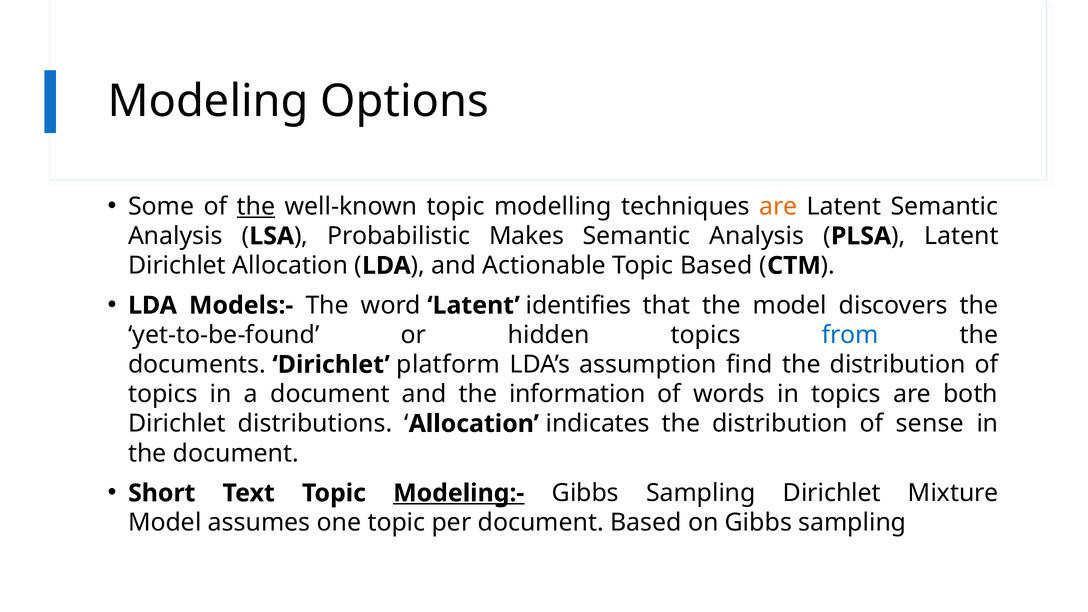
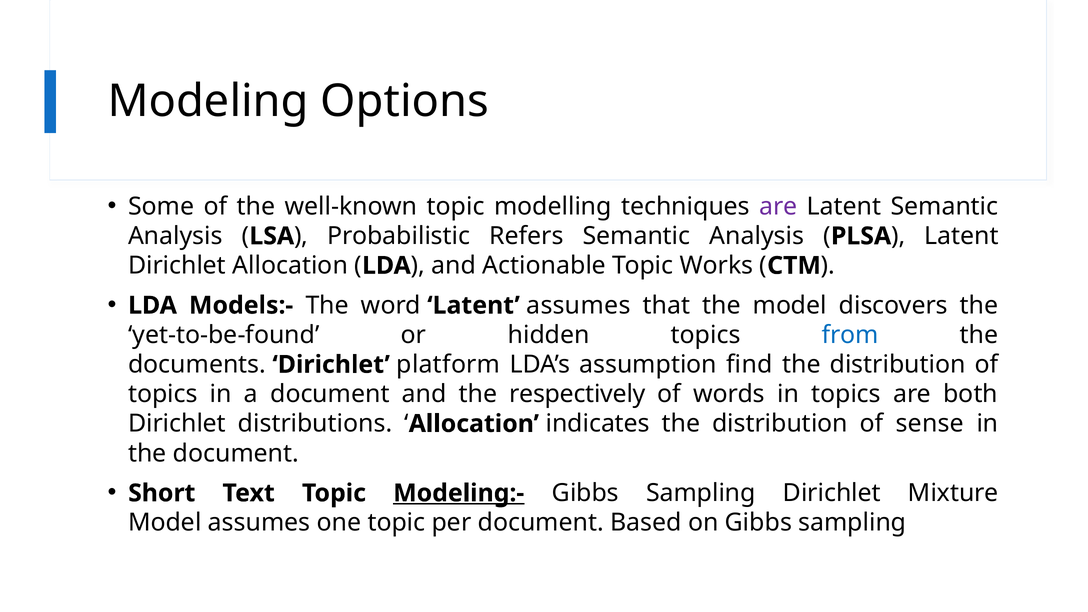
the underline: present -> none (256, 206)
are colour: orange -> purple (778, 206)
Makes: Makes -> Refers (526, 236)
Topic Based: Based -> Works (716, 266)
Latent identifies: identifies -> assumes (578, 305)
information: information -> respectively (577, 394)
